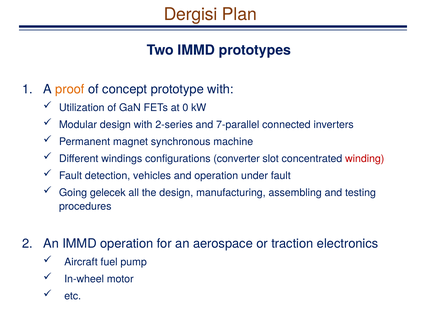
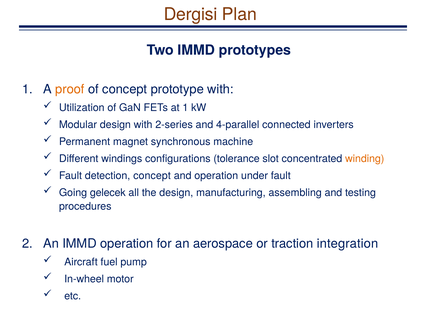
at 0: 0 -> 1 (185, 108)
7-parallel: 7-parallel -> 4-parallel (238, 125)
converter: converter -> tolerance (237, 159)
winding colour: red -> orange (365, 159)
detection vehicles: vehicles -> concept (152, 176)
electronics: electronics -> integration (348, 244)
